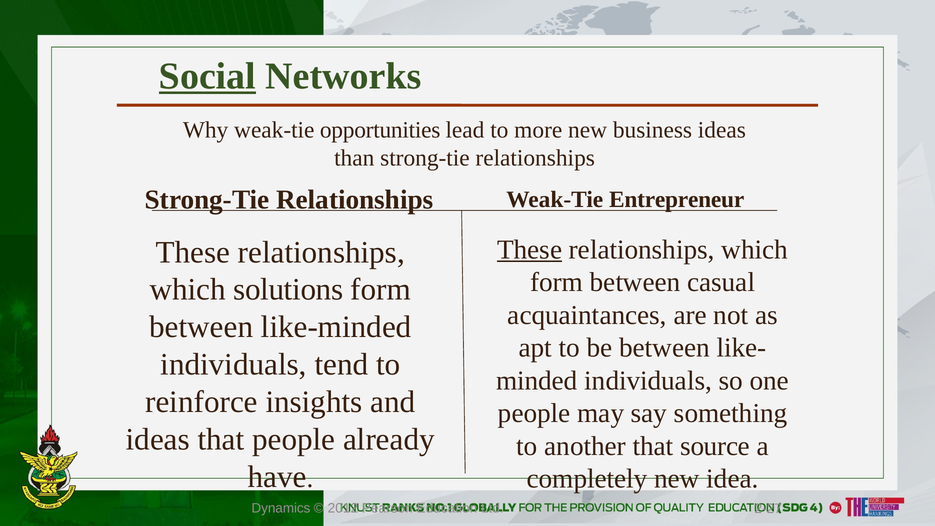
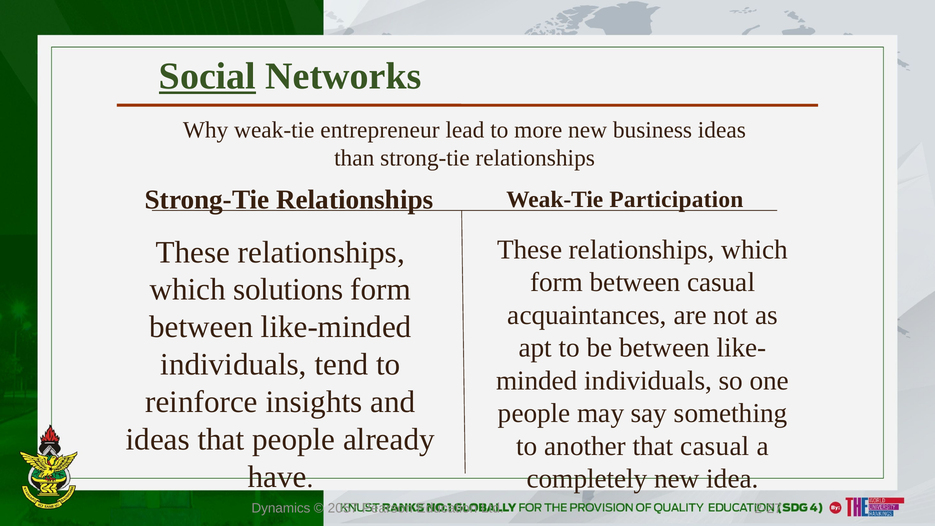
opportunities: opportunities -> entrepreneur (380, 130)
Entrepreneur: Entrepreneur -> Participation (676, 200)
These underline: present -> none (530, 250)
that source: source -> casual (715, 446)
2012: 2012 -> 2057 (343, 508)
